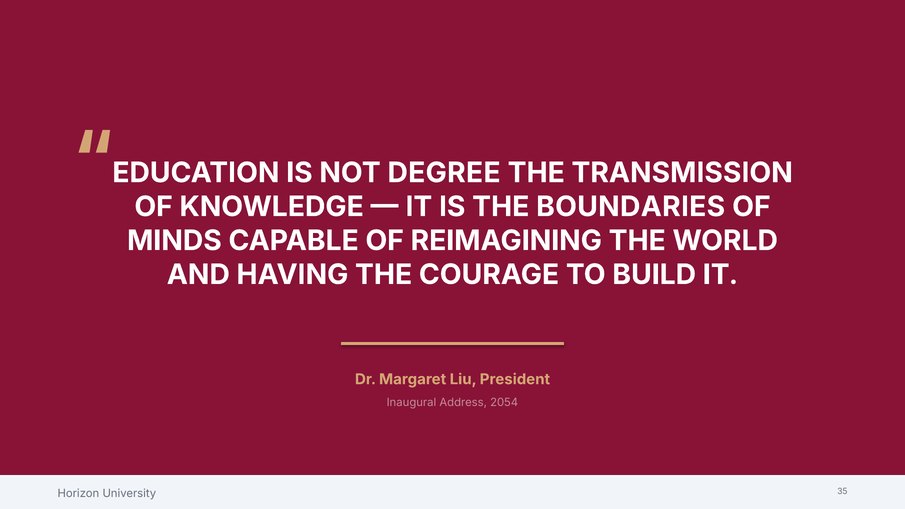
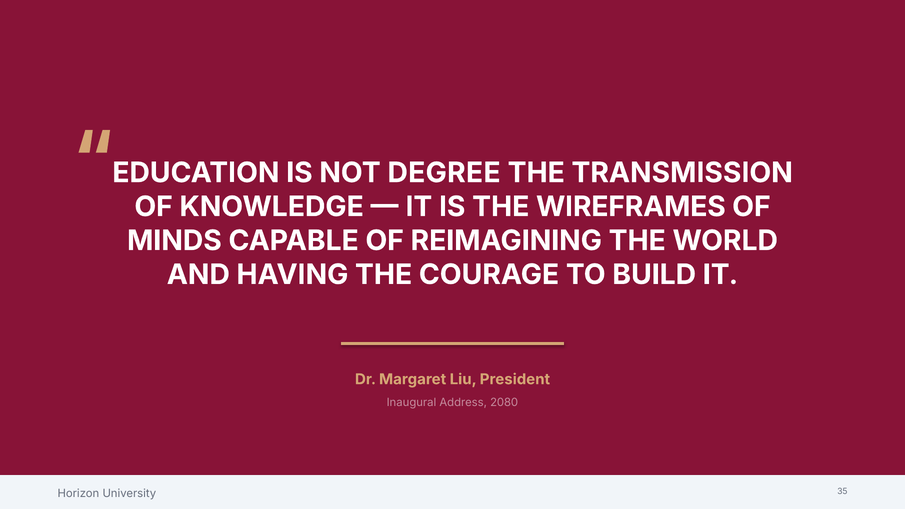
BOUNDARIES: BOUNDARIES -> WIREFRAMES (631, 207)
2054: 2054 -> 2080 (504, 403)
